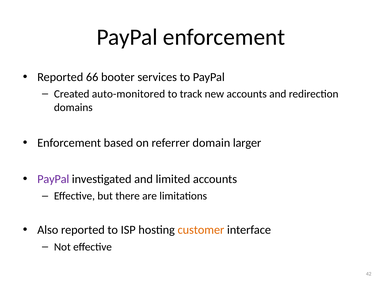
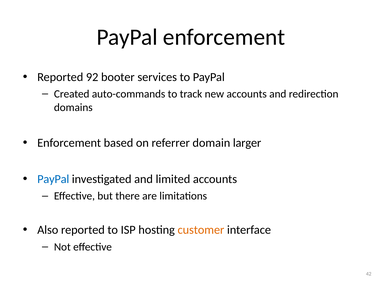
66: 66 -> 92 (92, 77)
auto-monitored: auto-monitored -> auto-commands (129, 94)
PayPal colour: purple -> blue (53, 179)
